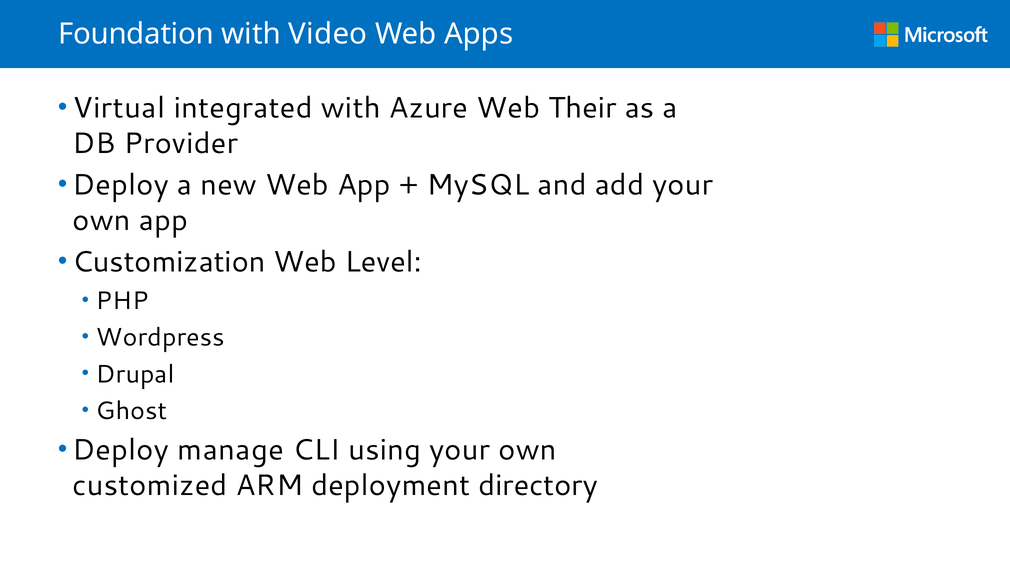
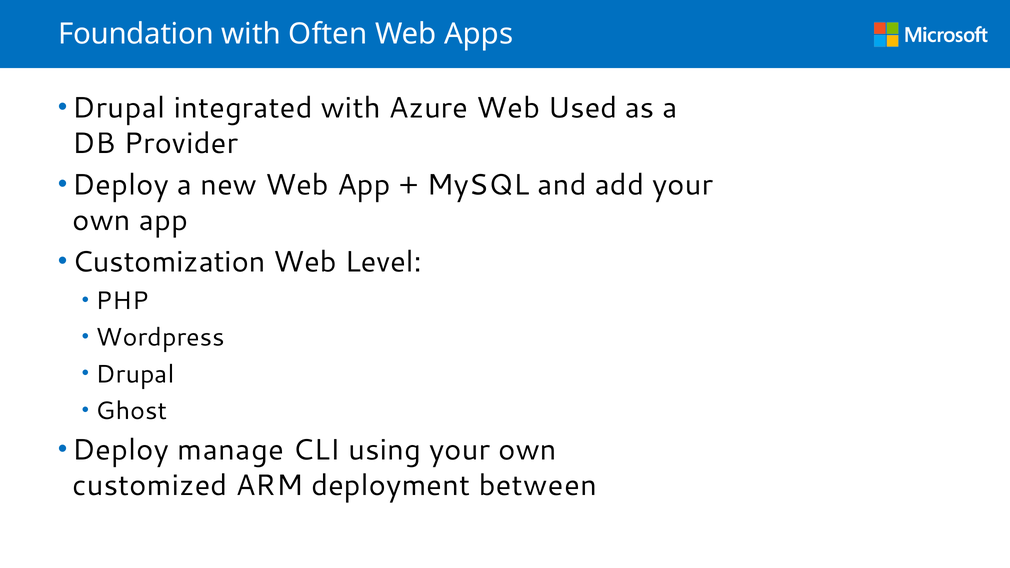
Video: Video -> Often (328, 34)
Virtual: Virtual -> Drupal (119, 108)
Their: Their -> Used (583, 108)
directory: directory -> between (538, 486)
